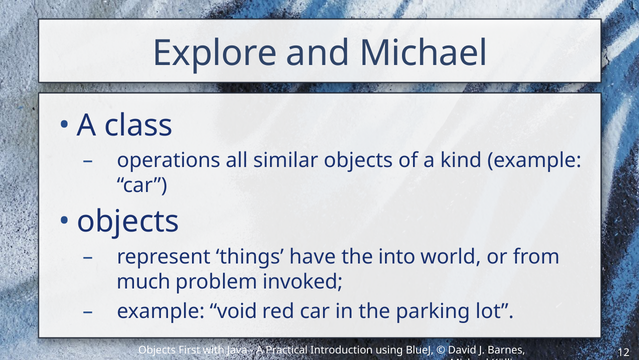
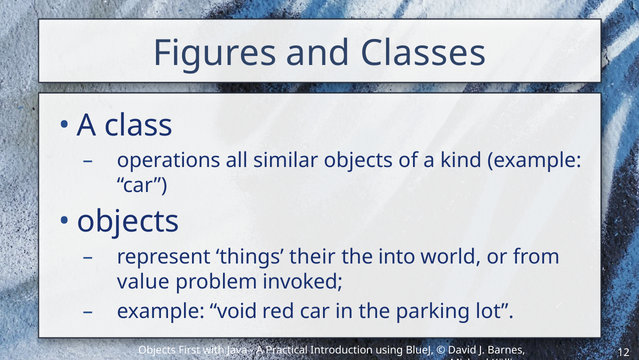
Explore: Explore -> Figures (215, 53)
and Michael: Michael -> Classes (423, 53)
have: have -> their (312, 257)
much: much -> value (143, 281)
